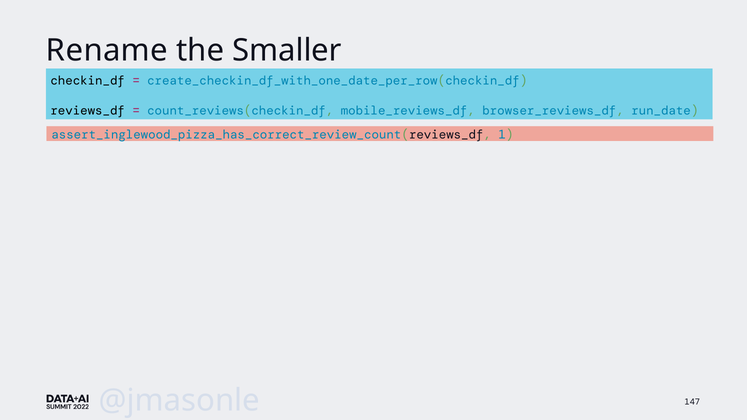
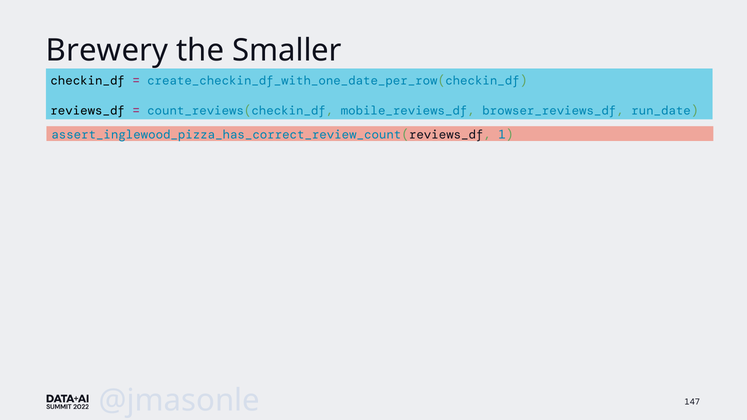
Rename: Rename -> Brewery (107, 51)
